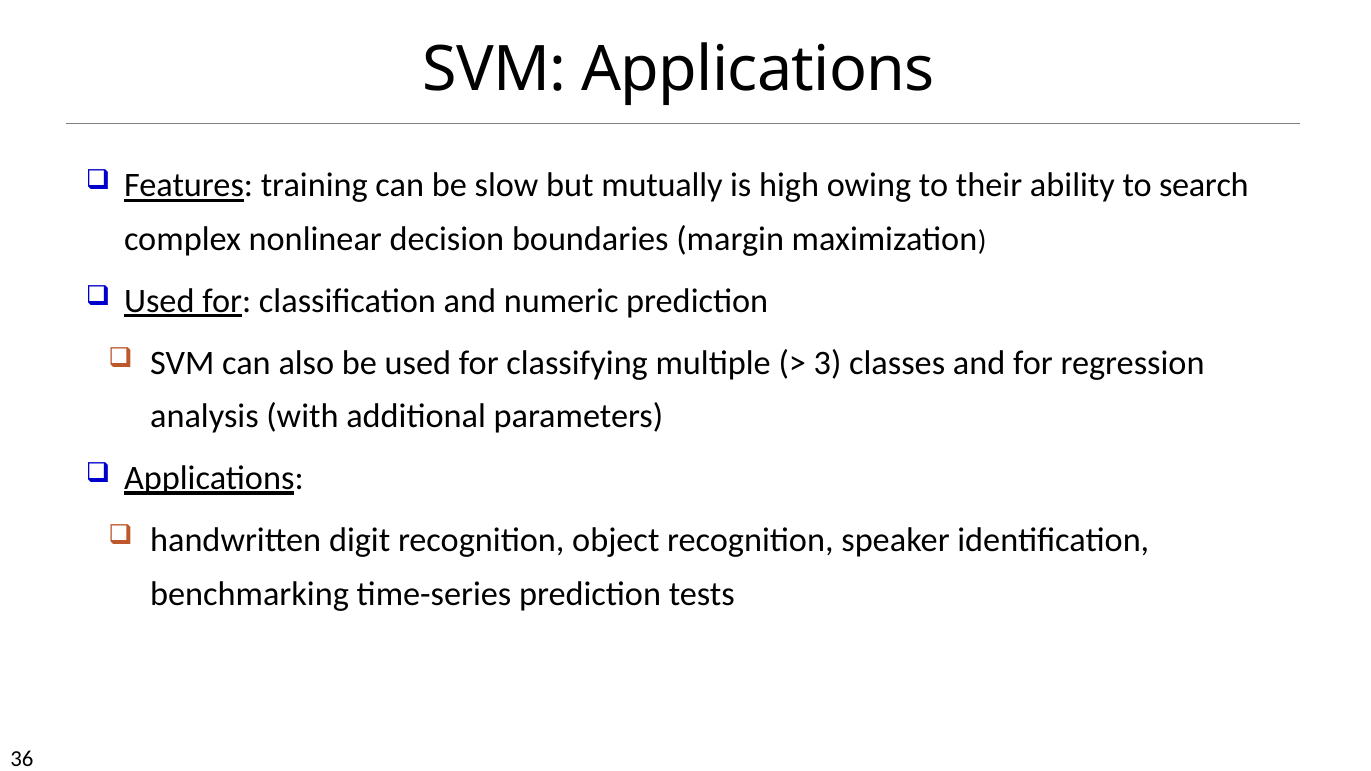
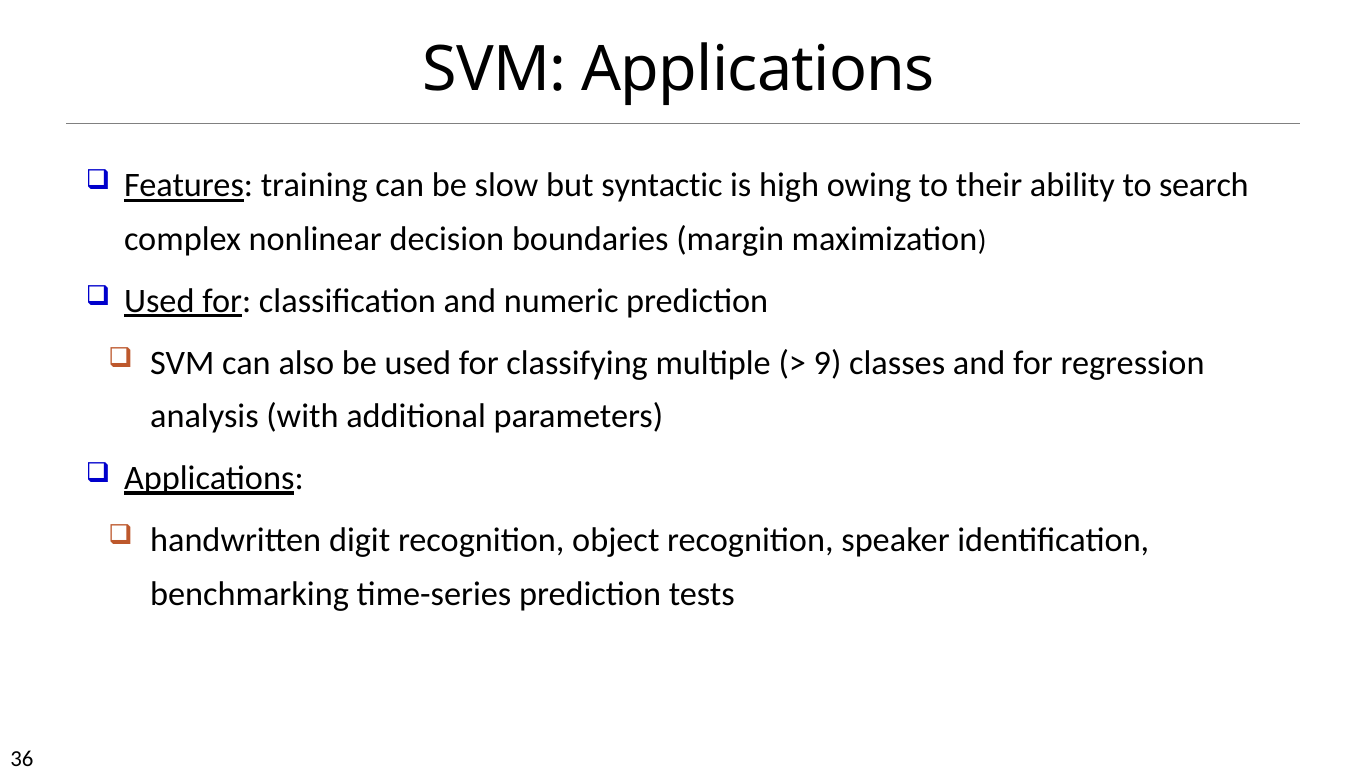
mutually: mutually -> syntactic (662, 186)
3: 3 -> 9 (828, 363)
